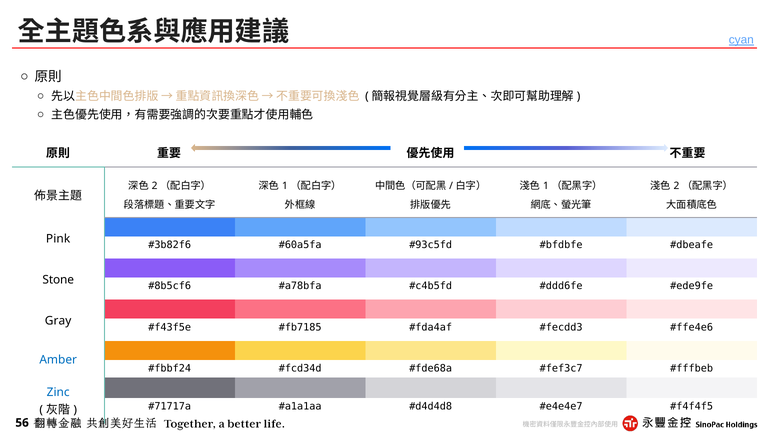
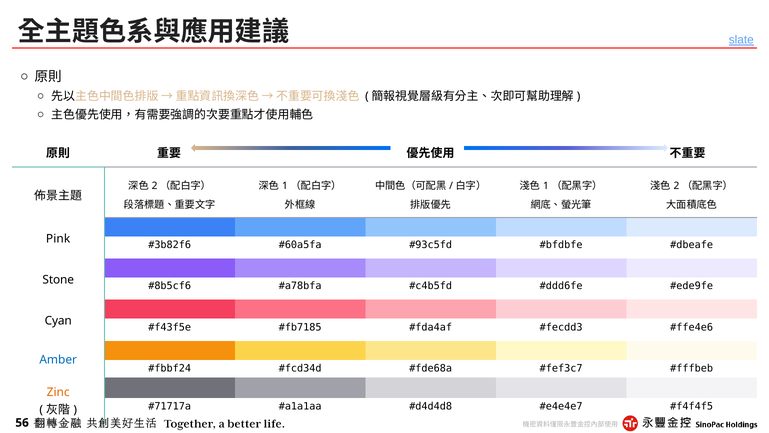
cyan: cyan -> slate (741, 40)
Gray: Gray -> Cyan (58, 321)
Zinc colour: blue -> orange (58, 392)
